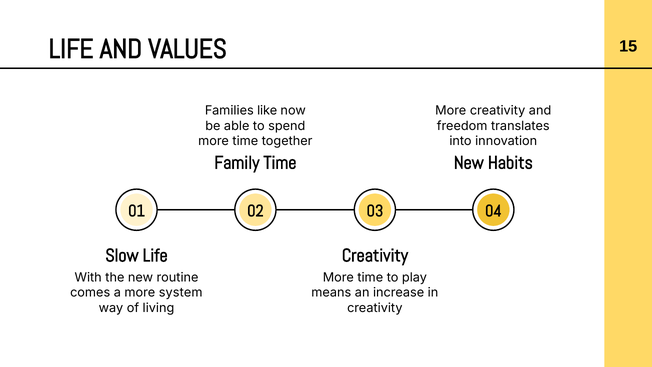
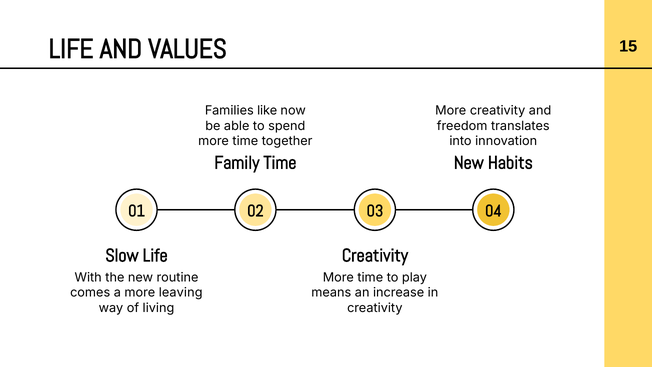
system: system -> leaving (181, 293)
